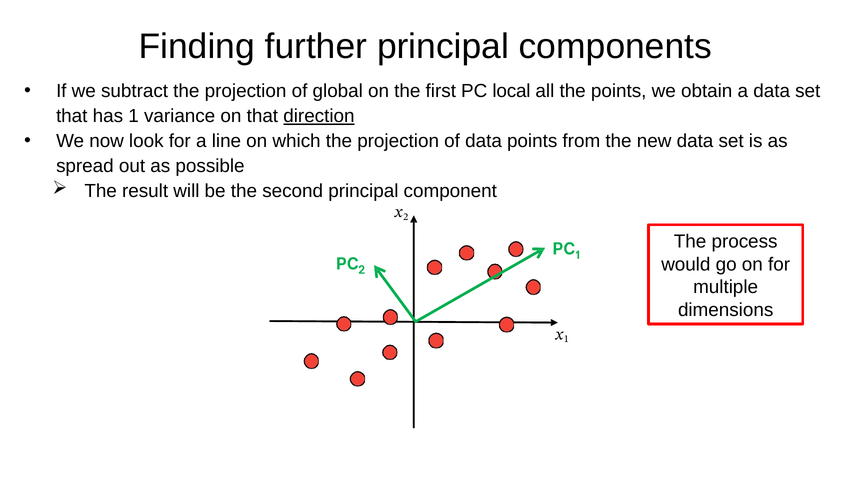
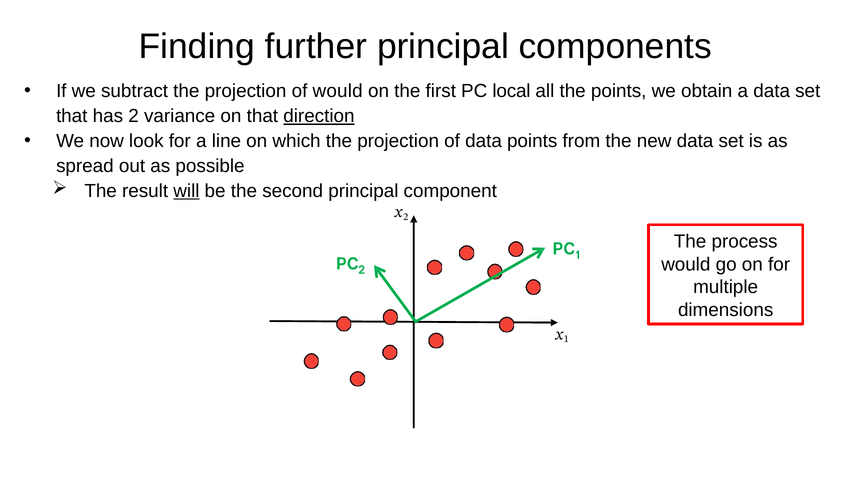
of global: global -> would (338, 91)
1: 1 -> 2 (134, 116)
will underline: none -> present (186, 191)
